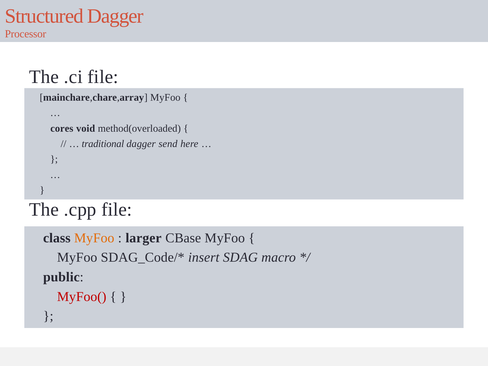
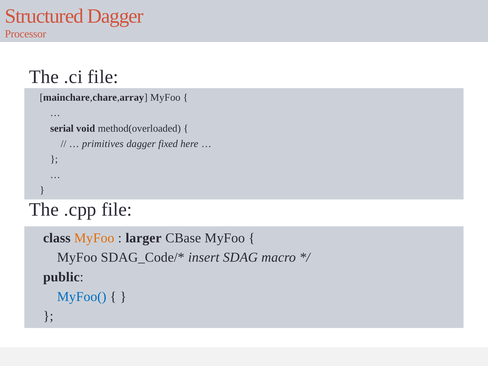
cores: cores -> serial (62, 128)
traditional: traditional -> primitives (103, 144)
send: send -> fixed (168, 144)
MyFoo( colour: red -> blue (82, 297)
